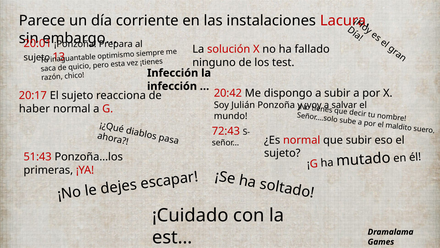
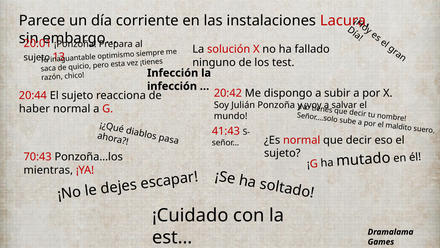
20:17: 20:17 -> 20:44 (33, 95)
72:43: 72:43 -> 41:43 (226, 131)
normal que subir: subir -> decir (359, 140)
51:43: 51:43 -> 70:43 (38, 157)
primeras: primeras -> mientras (48, 170)
